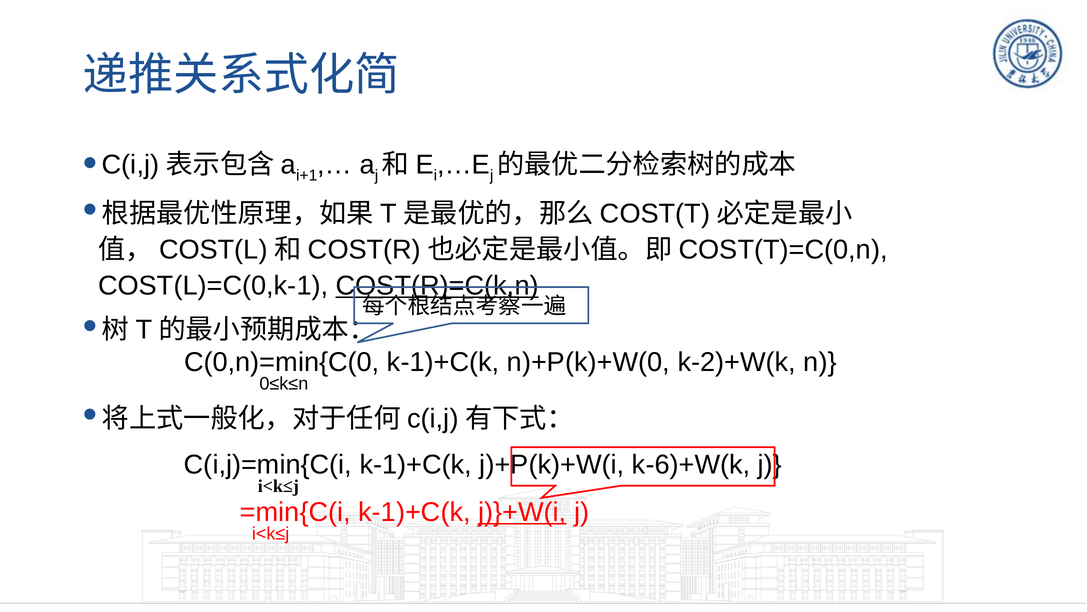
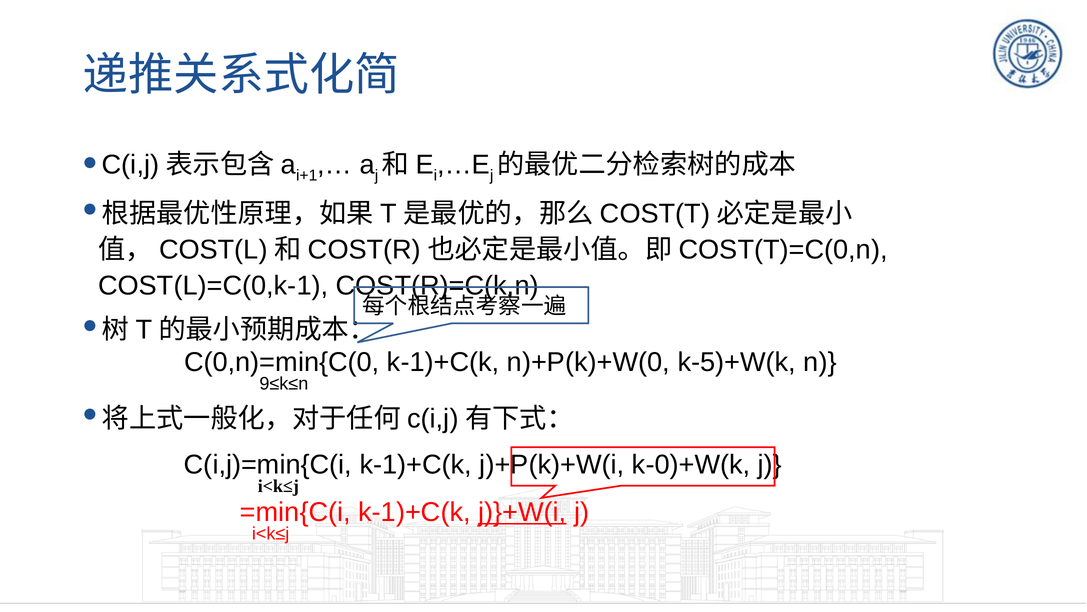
COST(R)=C(k,n underline: present -> none (437, 285)
k-2)+W(k: k-2)+W(k -> k-5)+W(k (737, 362)
0≤k≤n: 0≤k≤n -> 9≤k≤n (284, 383)
k-6)+W(k: k-6)+W(k -> k-0)+W(k (691, 464)
